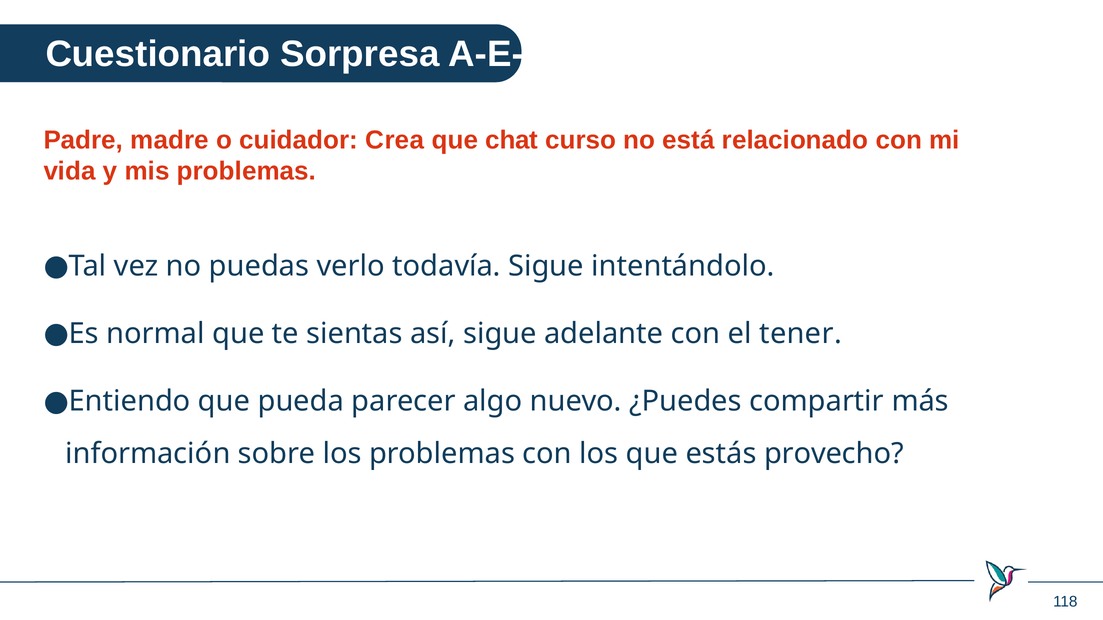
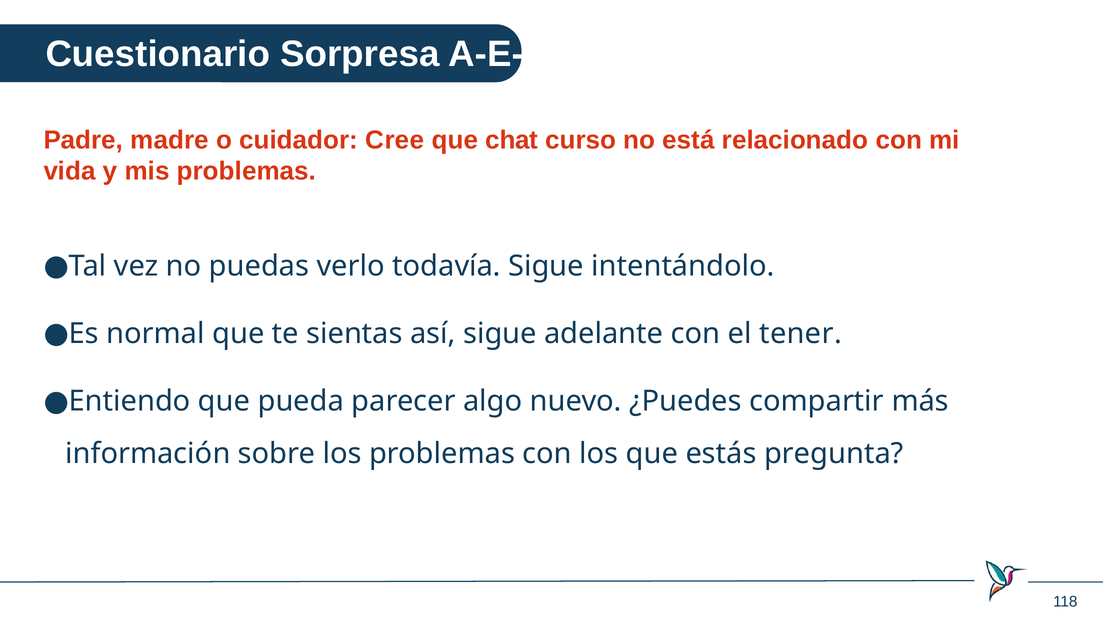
Crea: Crea -> Cree (395, 140)
provecho: provecho -> pregunta (834, 454)
